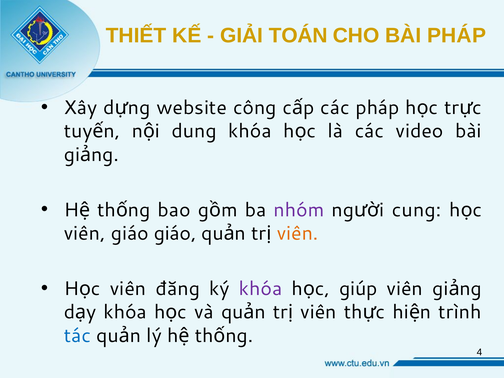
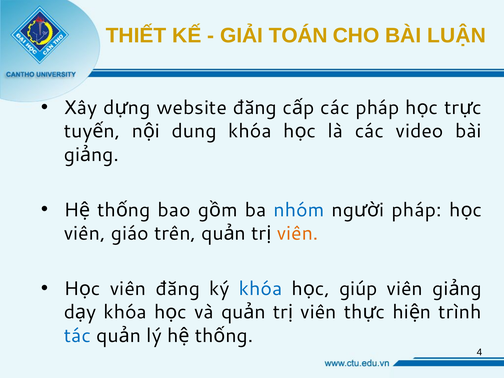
BÀI PHÁP: PHÁP -> LUẬN (457, 36)
website công: công -> đăng (255, 108)
nhóm colour: purple -> blue (299, 210)
cung: cung -> pháp (417, 210)
giáo giáo: giáo -> trên (175, 233)
khóa colour: purple -> blue (261, 289)
